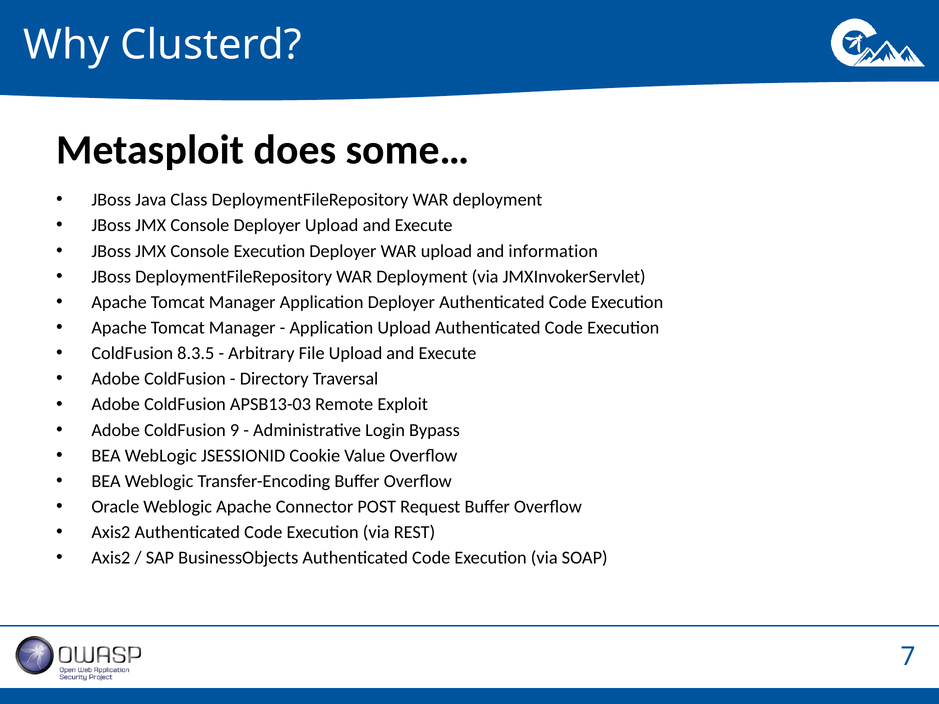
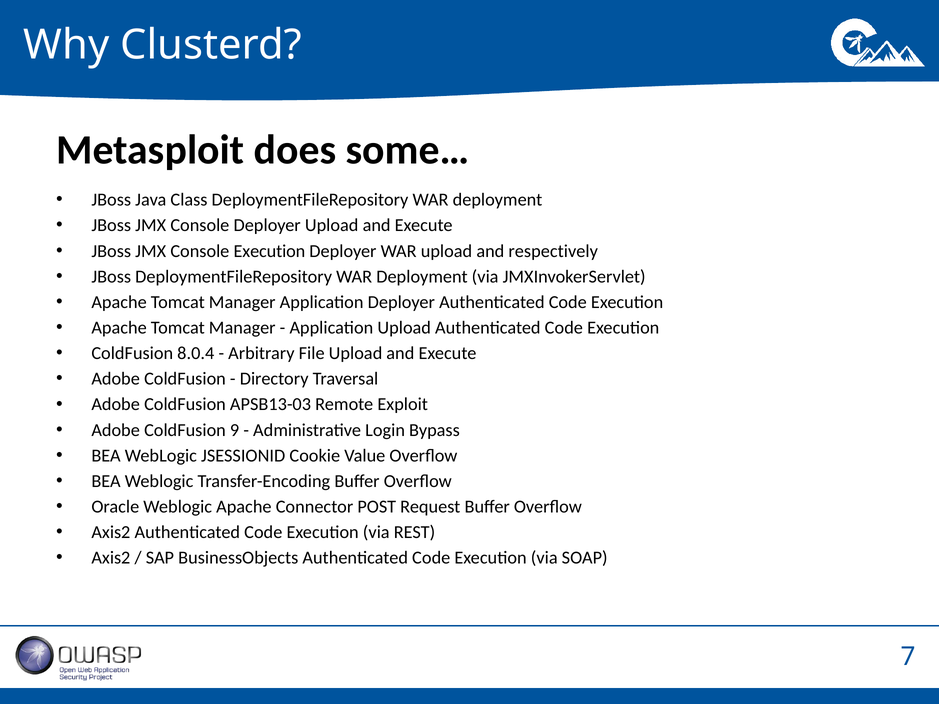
information: information -> respectively (553, 251)
8.3.5: 8.3.5 -> 8.0.4 (196, 353)
